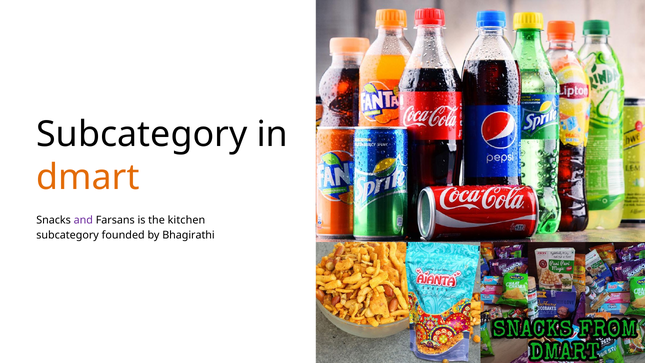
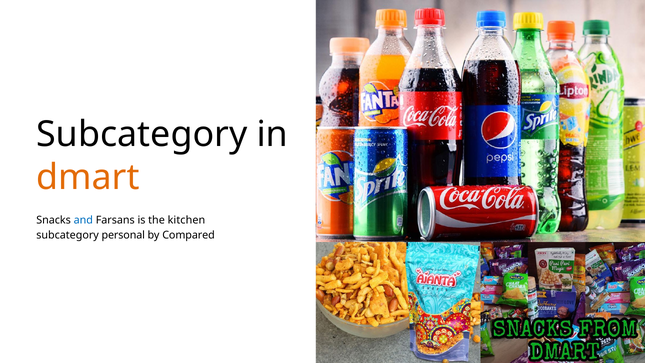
and colour: purple -> blue (83, 220)
founded: founded -> personal (123, 235)
Bhagirathi: Bhagirathi -> Compared (189, 235)
